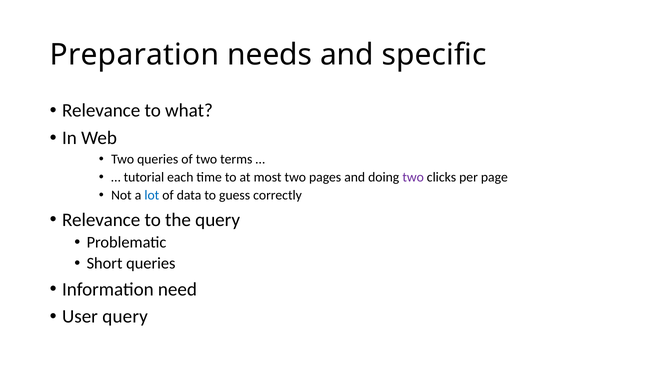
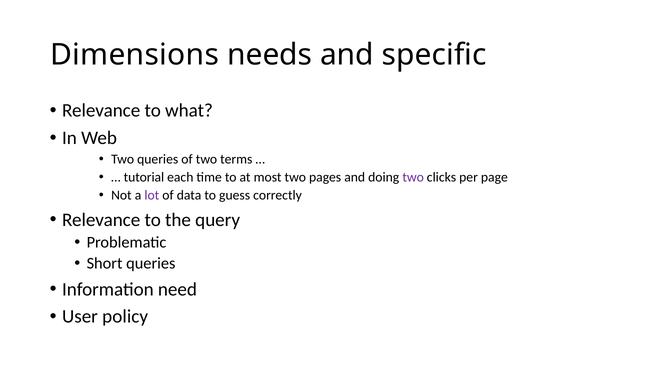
Preparation: Preparation -> Dimensions (134, 55)
lot colour: blue -> purple (152, 195)
User query: query -> policy (125, 317)
